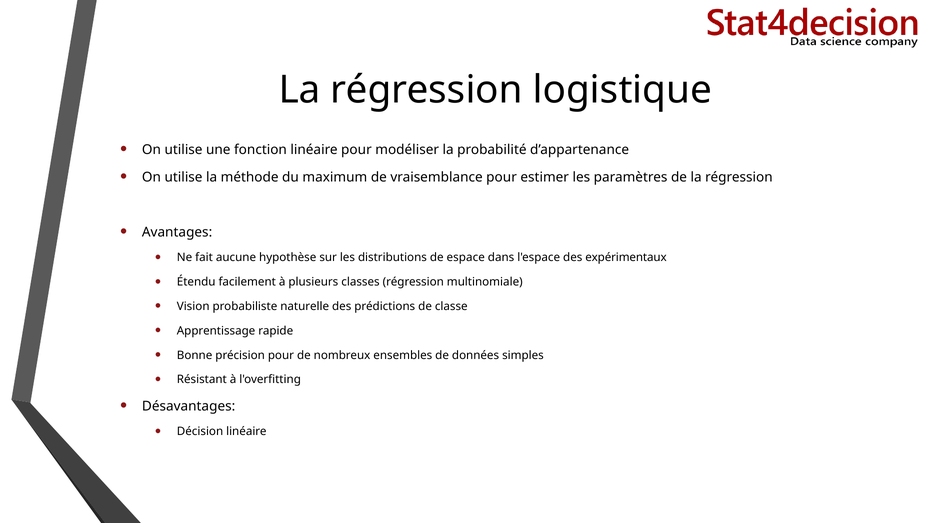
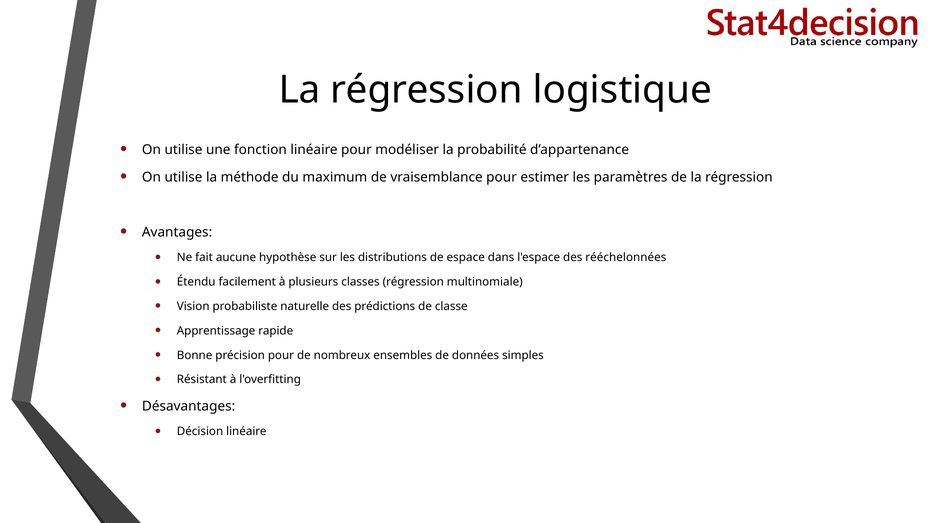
expérimentaux: expérimentaux -> rééchelonnées (626, 258)
